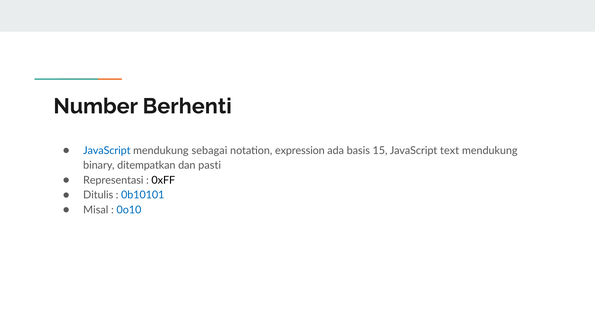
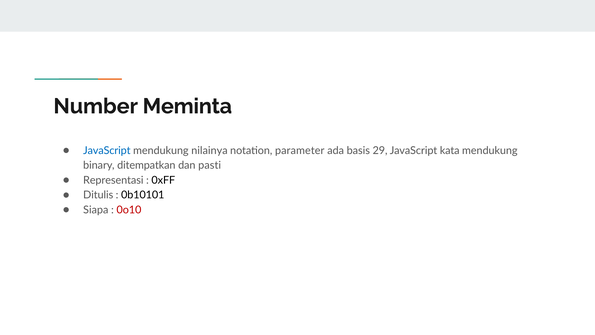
Berhenti: Berhenti -> Meminta (187, 106)
sebagai: sebagai -> nilainya (209, 150)
expression: expression -> parameter (300, 150)
15: 15 -> 29 (380, 150)
text: text -> kata (450, 150)
0b10101 colour: blue -> black (143, 195)
Misal: Misal -> Siapa (96, 210)
0o10 colour: blue -> red (129, 210)
